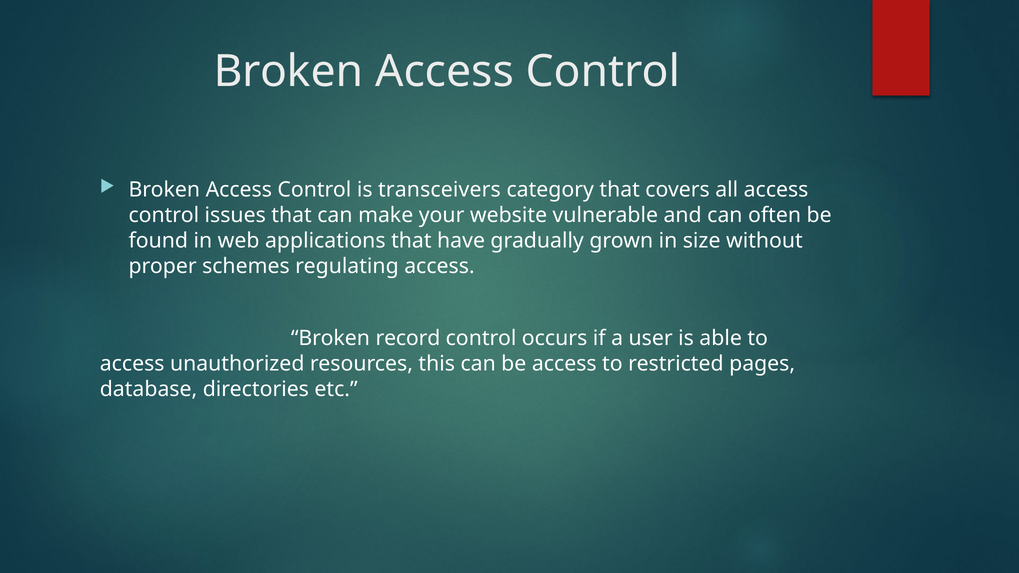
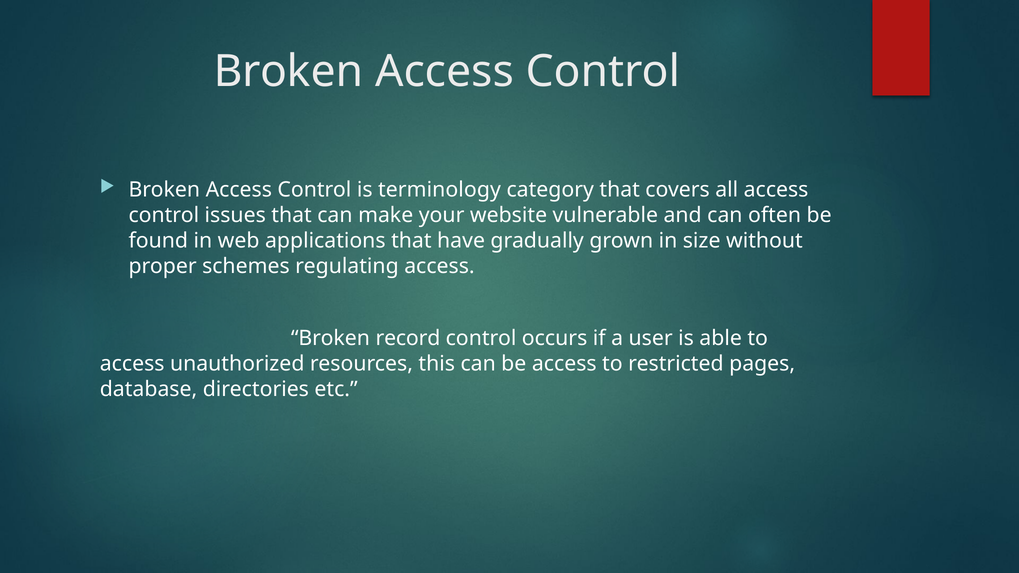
transceivers: transceivers -> terminology (439, 190)
